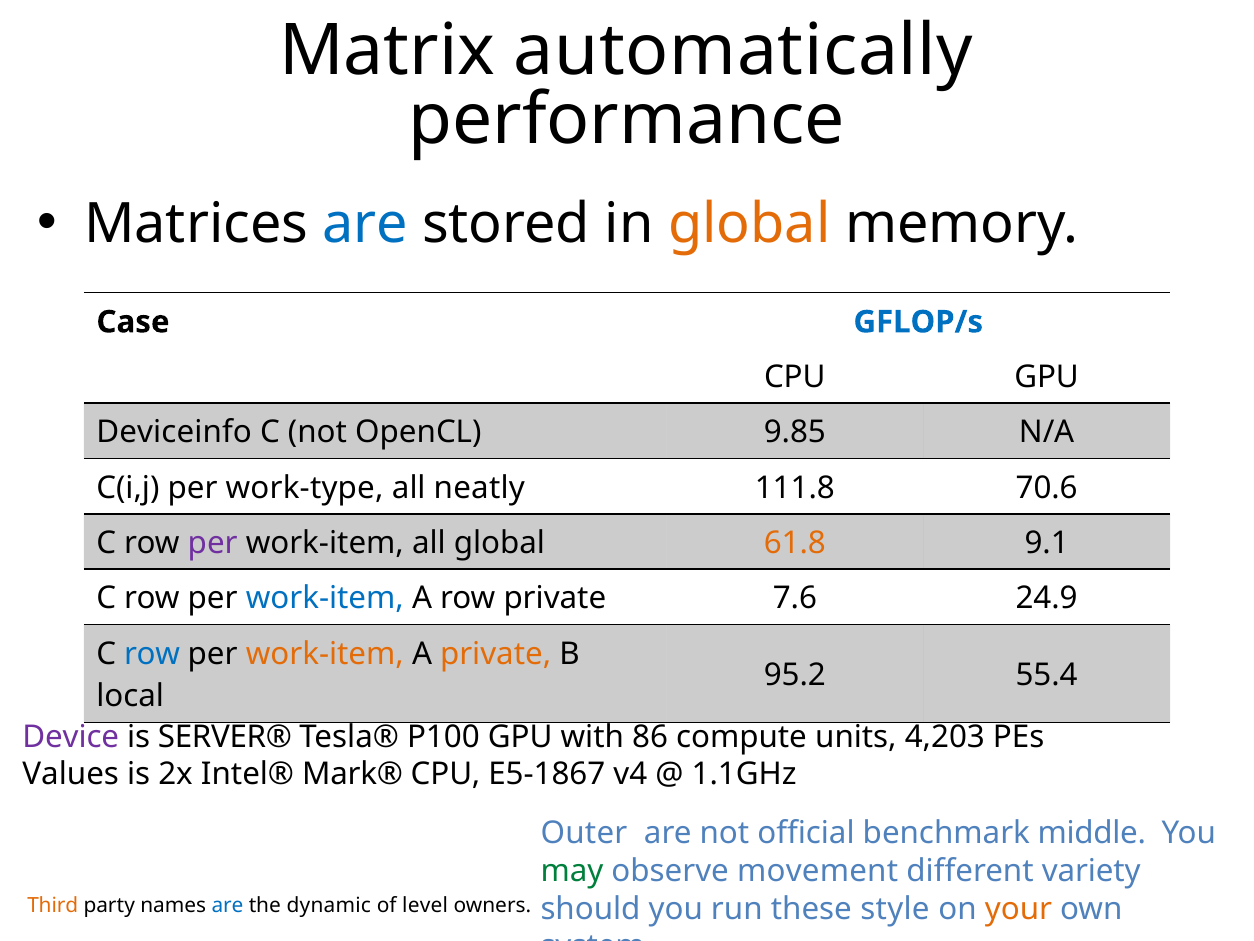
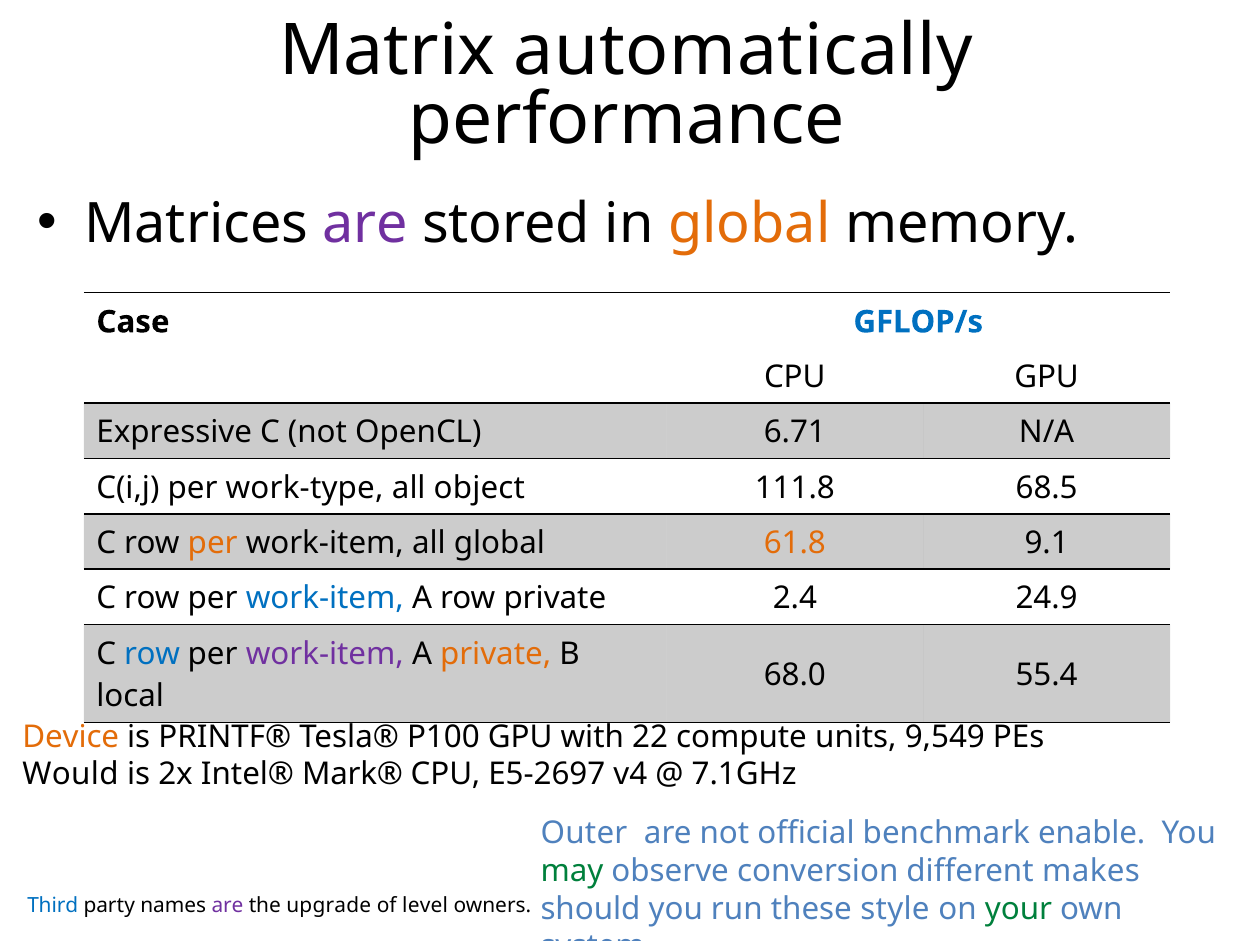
are colour: blue -> purple (365, 224)
Deviceinfo: Deviceinfo -> Expressive (174, 432)
9.85: 9.85 -> 6.71 (795, 432)
neatly: neatly -> object (479, 488)
70.6: 70.6 -> 68.5 (1047, 488)
per colour: purple -> orange (213, 543)
7.6: 7.6 -> 2.4 (795, 598)
work-item colour: orange -> purple (325, 653)
95.2: 95.2 -> 68.0 (795, 675)
Device colour: purple -> orange (71, 737)
SERVER®: SERVER® -> PRINTF® (225, 737)
86: 86 -> 22 (650, 737)
4,203: 4,203 -> 9,549 (945, 737)
Values: Values -> Would (71, 774)
E5-1867: E5-1867 -> E5-2697 (547, 774)
1.1GHz: 1.1GHz -> 7.1GHz (744, 774)
middle: middle -> enable (1092, 833)
movement: movement -> conversion (818, 871)
variety: variety -> makes (1091, 871)
Third colour: orange -> blue (53, 905)
are colour: blue -> purple (228, 905)
dynamic: dynamic -> upgrade (329, 905)
your colour: orange -> green (1018, 908)
